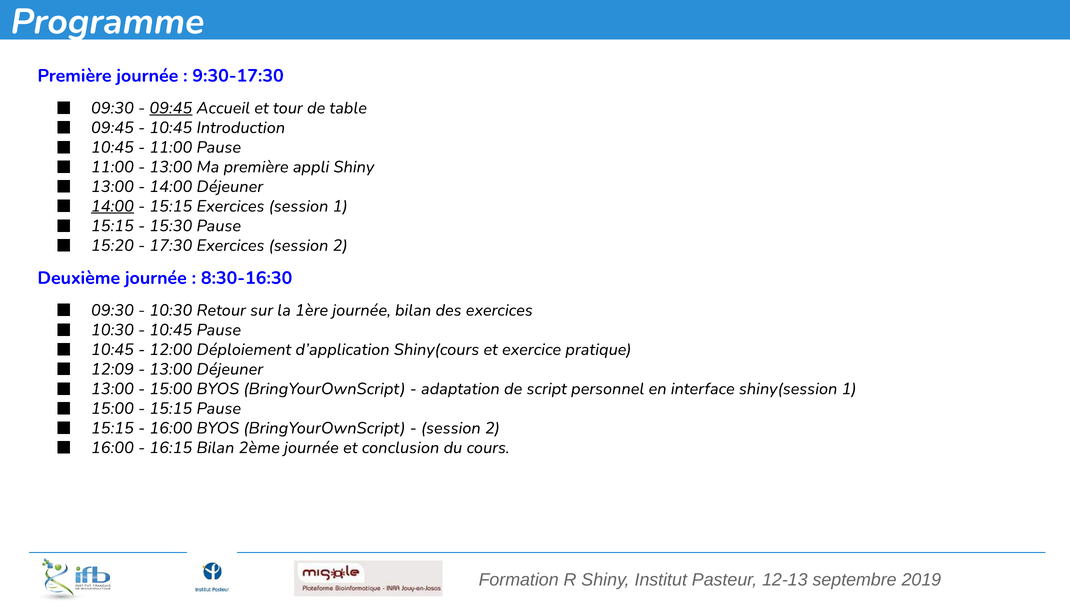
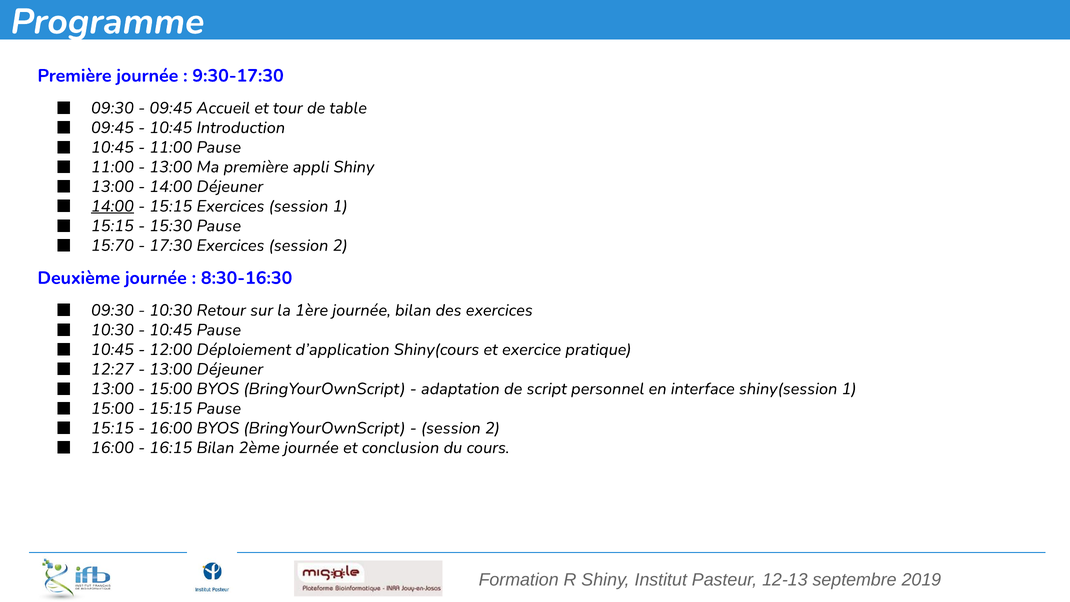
09:45 underline: present -> none (171, 108)
15:20: 15:20 -> 15:70 (112, 245)
12:09: 12:09 -> 12:27 (112, 369)
